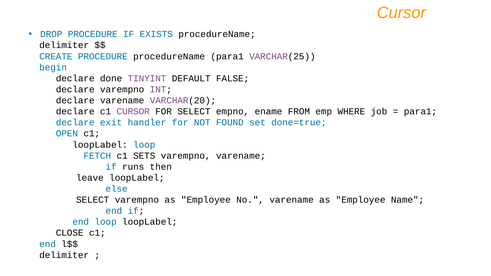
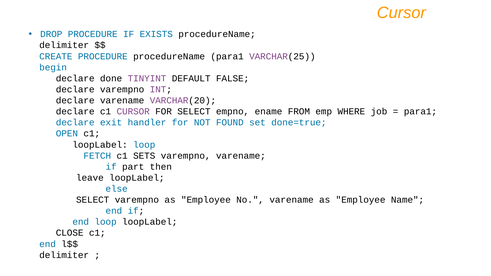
runs: runs -> part (133, 167)
